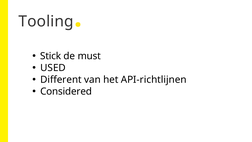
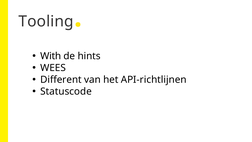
Stick: Stick -> With (51, 56)
must: must -> hints (89, 56)
USED: USED -> WEES (53, 68)
Considered: Considered -> Statuscode (66, 91)
